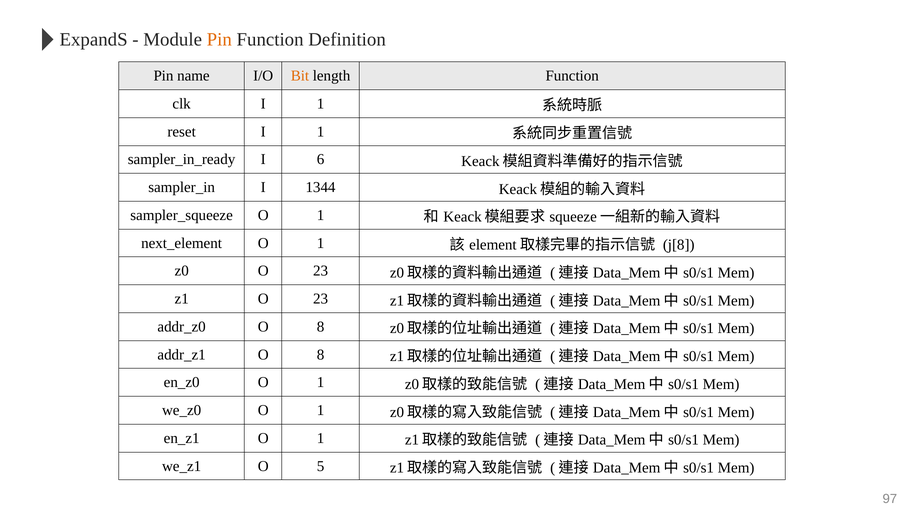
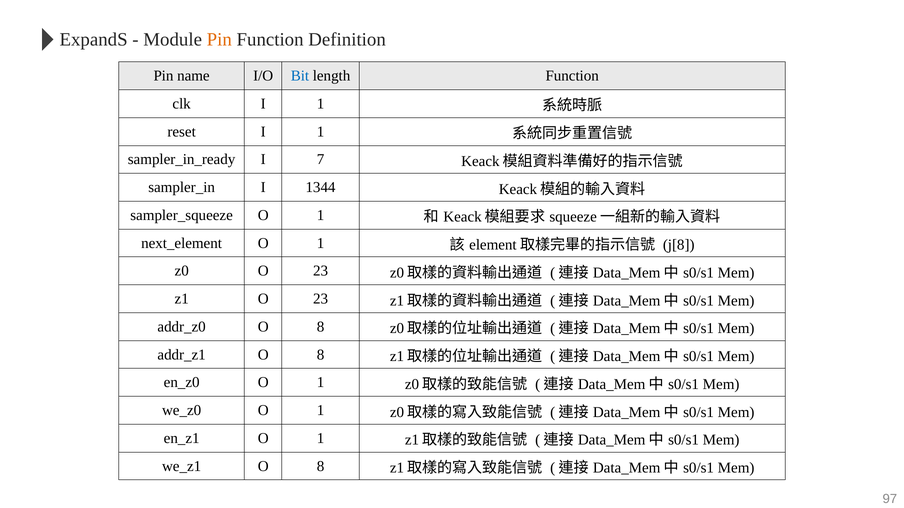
Bit colour: orange -> blue (300, 76)
6: 6 -> 7 (321, 160)
5: 5 -> 8 (321, 467)
